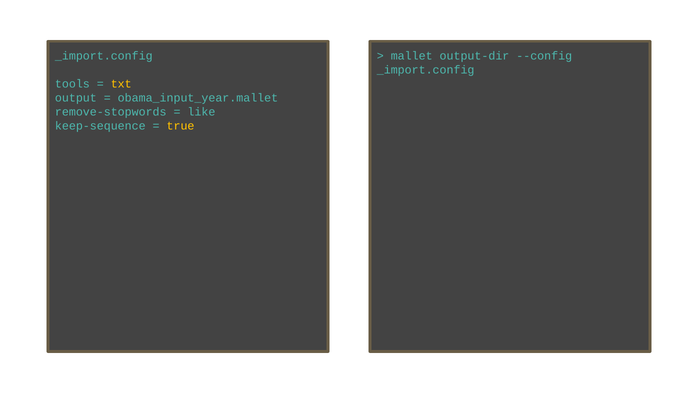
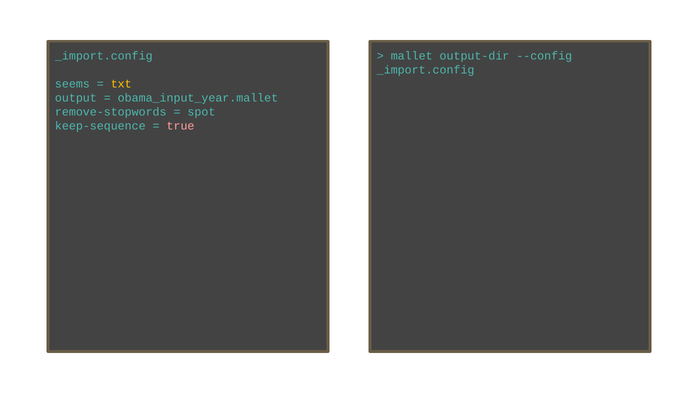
tools: tools -> seems (72, 84)
like: like -> spot (201, 112)
true colour: yellow -> pink (181, 126)
